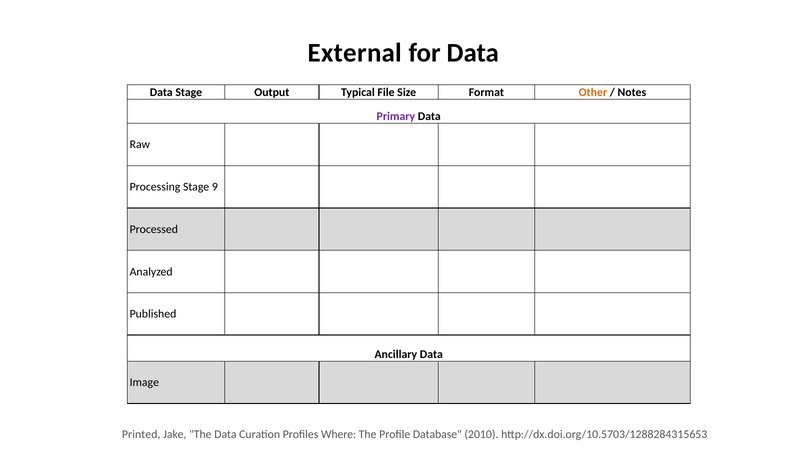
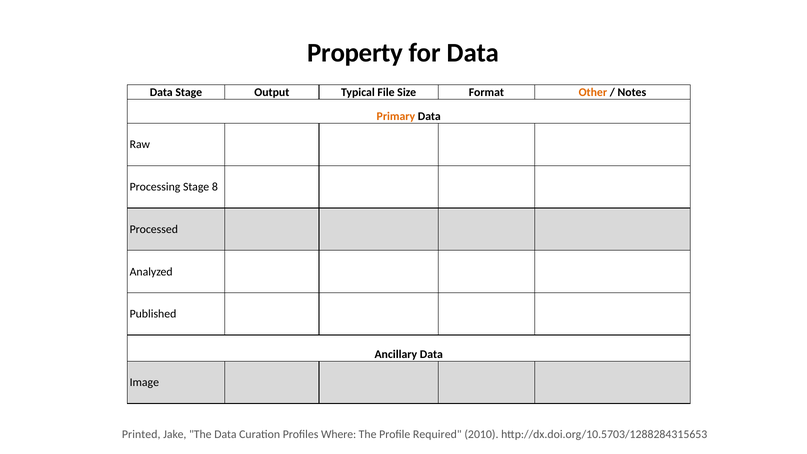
External: External -> Property (355, 53)
Primary colour: purple -> orange (396, 116)
9: 9 -> 8 (215, 187)
Database: Database -> Required (437, 434)
